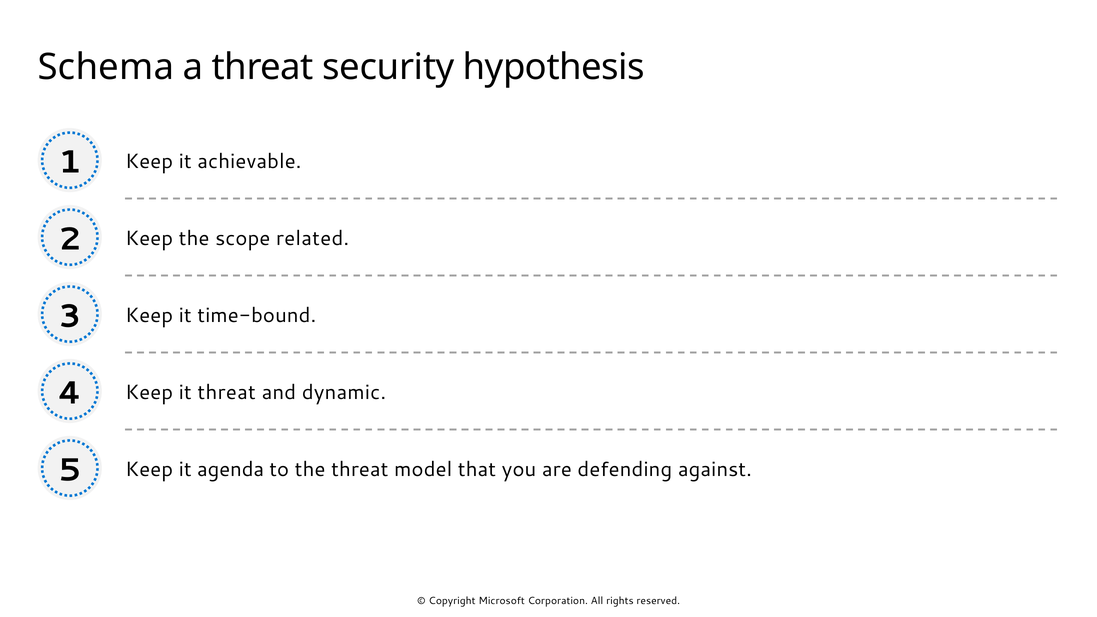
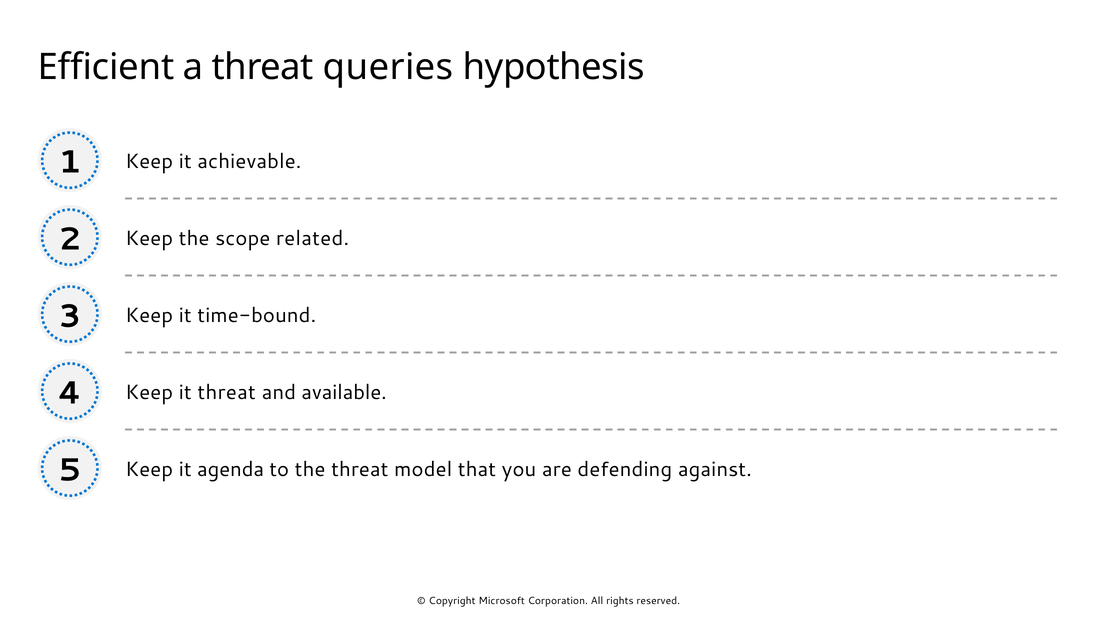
Schema: Schema -> Efficient (106, 67)
security: security -> queries (388, 67)
dynamic: dynamic -> available (344, 392)
